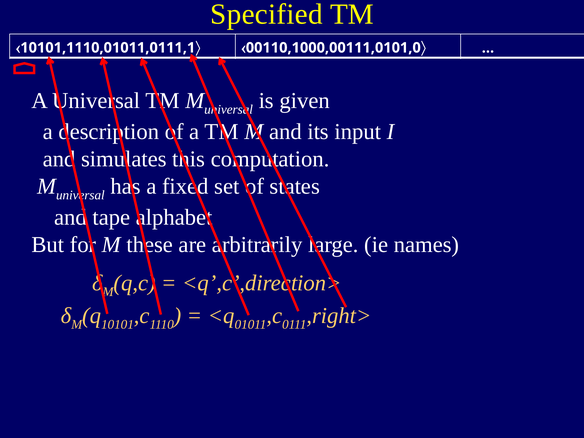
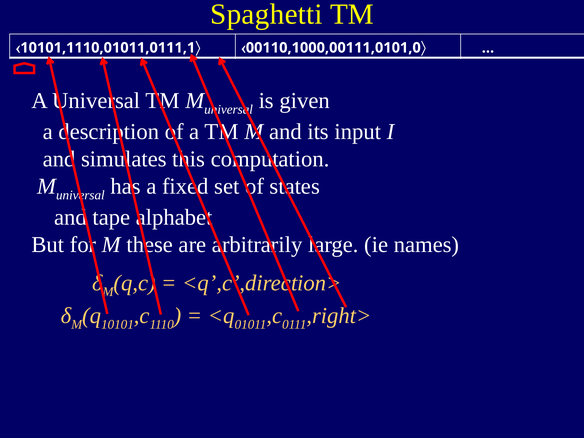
Specified: Specified -> Spaghetti (266, 14)
